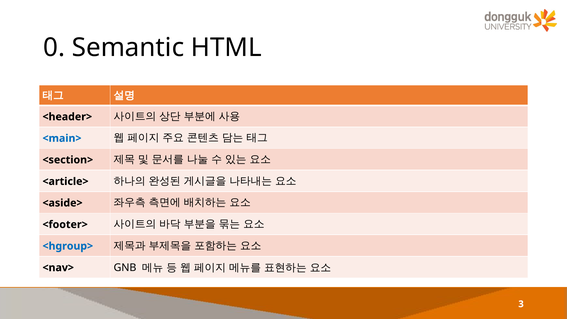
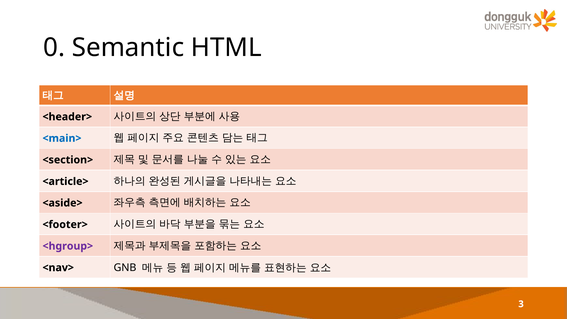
<hgroup> colour: blue -> purple (68, 246)
